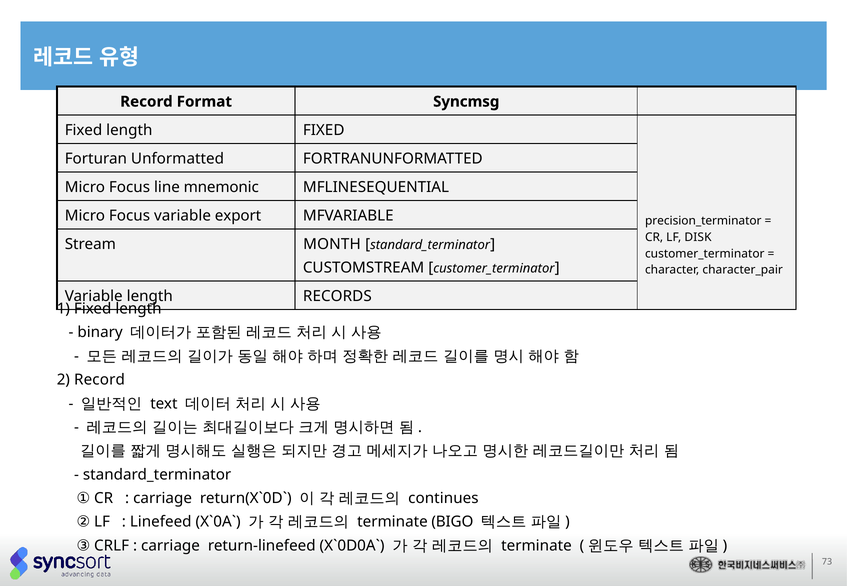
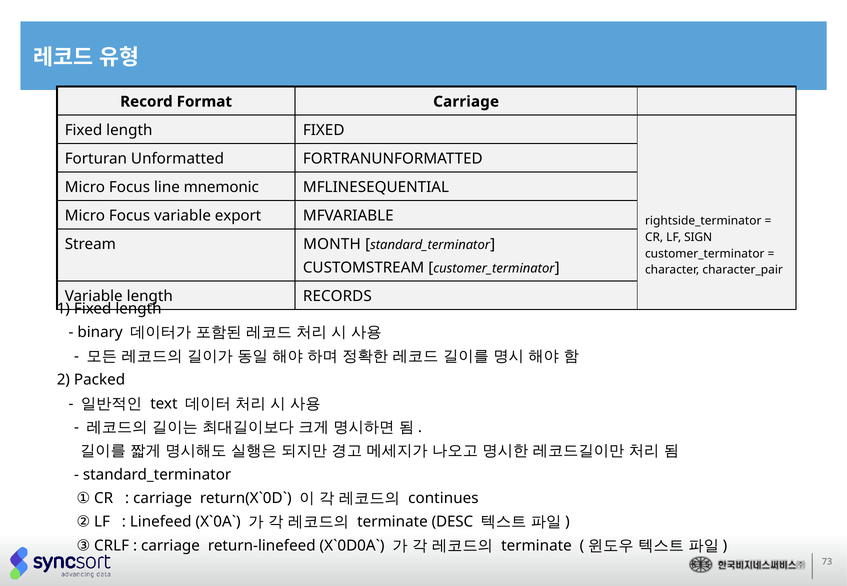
Format Syncmsg: Syncmsg -> Carriage (466, 102)
precision_terminator: precision_terminator -> rightside_terminator (703, 221)
DISK: DISK -> SIGN (698, 237)
2 Record: Record -> Packed (100, 380)
BIGO: BIGO -> DESC (452, 522)
